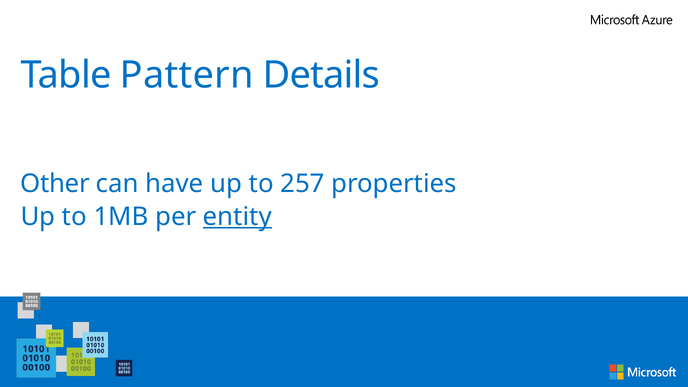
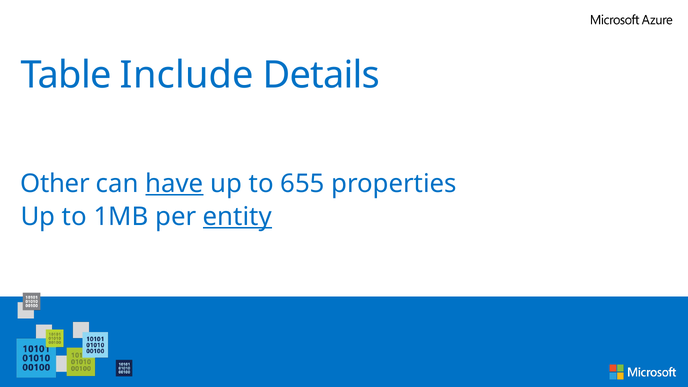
Pattern: Pattern -> Include (187, 75)
have underline: none -> present (174, 184)
257: 257 -> 655 (302, 184)
